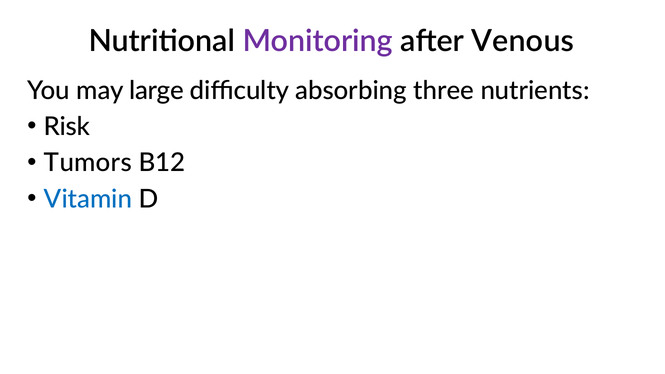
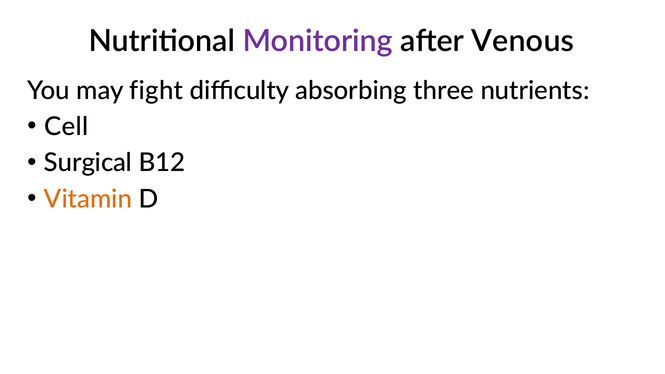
large: large -> fight (156, 91)
Risk: Risk -> Cell (66, 127)
Tumors: Tumors -> Surgical (88, 163)
Vitamin colour: blue -> orange (88, 199)
